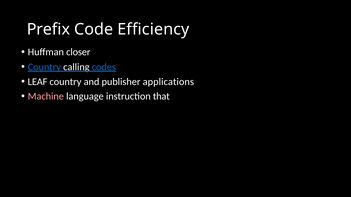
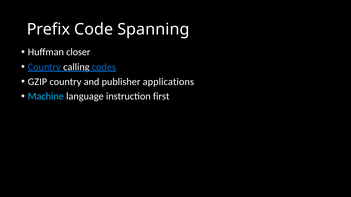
Efficiency: Efficiency -> Spanning (153, 29)
LEAF: LEAF -> GZIP (37, 82)
Machine colour: pink -> light blue (46, 97)
that: that -> first (161, 97)
